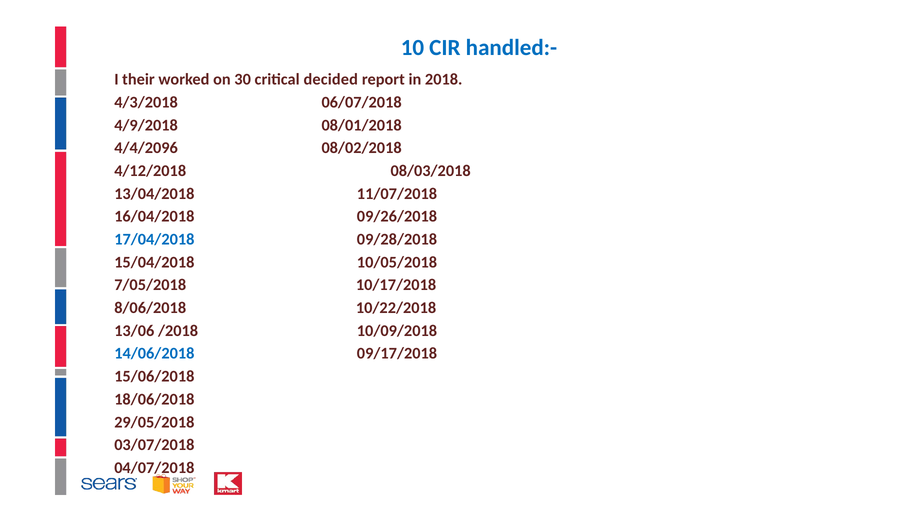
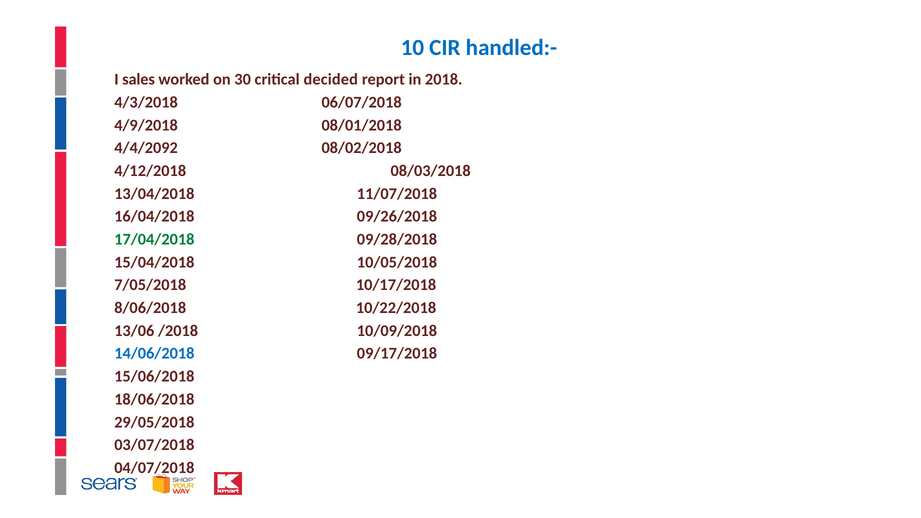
their: their -> sales (139, 80)
4/4/2096: 4/4/2096 -> 4/4/2092 (146, 148)
17/04/2018 colour: blue -> green (154, 239)
